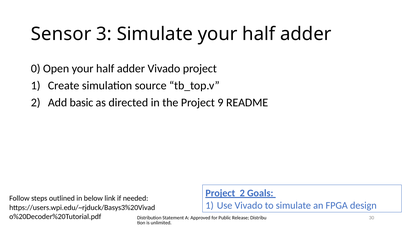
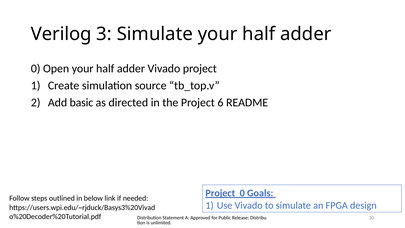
Sensor: Sensor -> Verilog (61, 34)
9: 9 -> 6 (220, 102)
Project 2: 2 -> 0 (242, 193)
